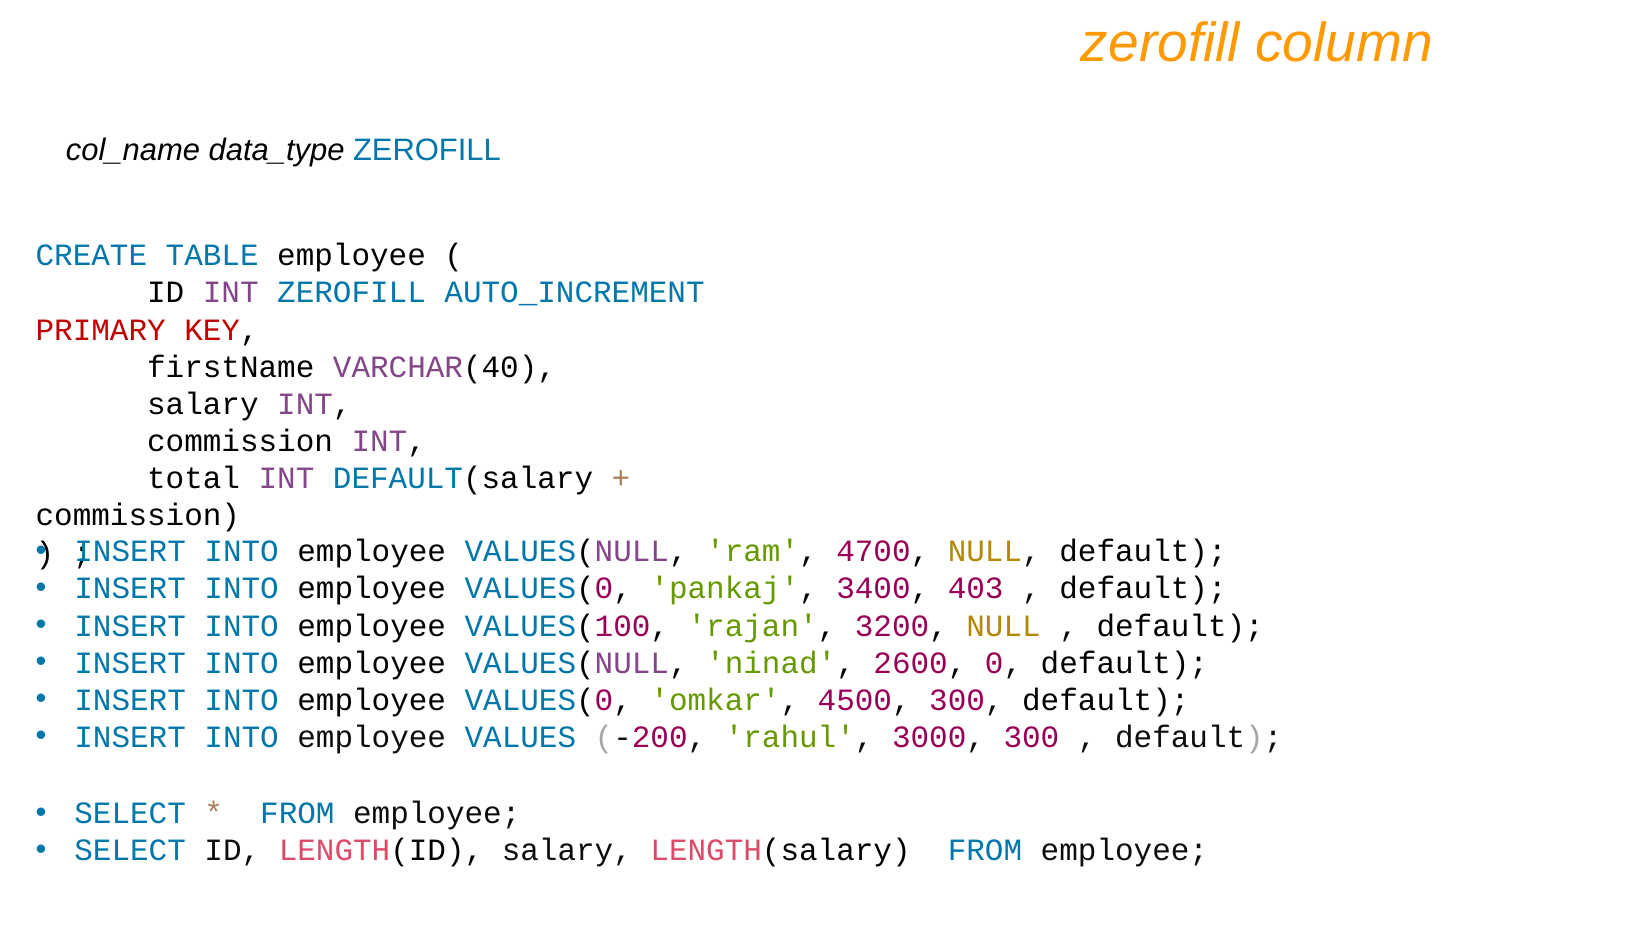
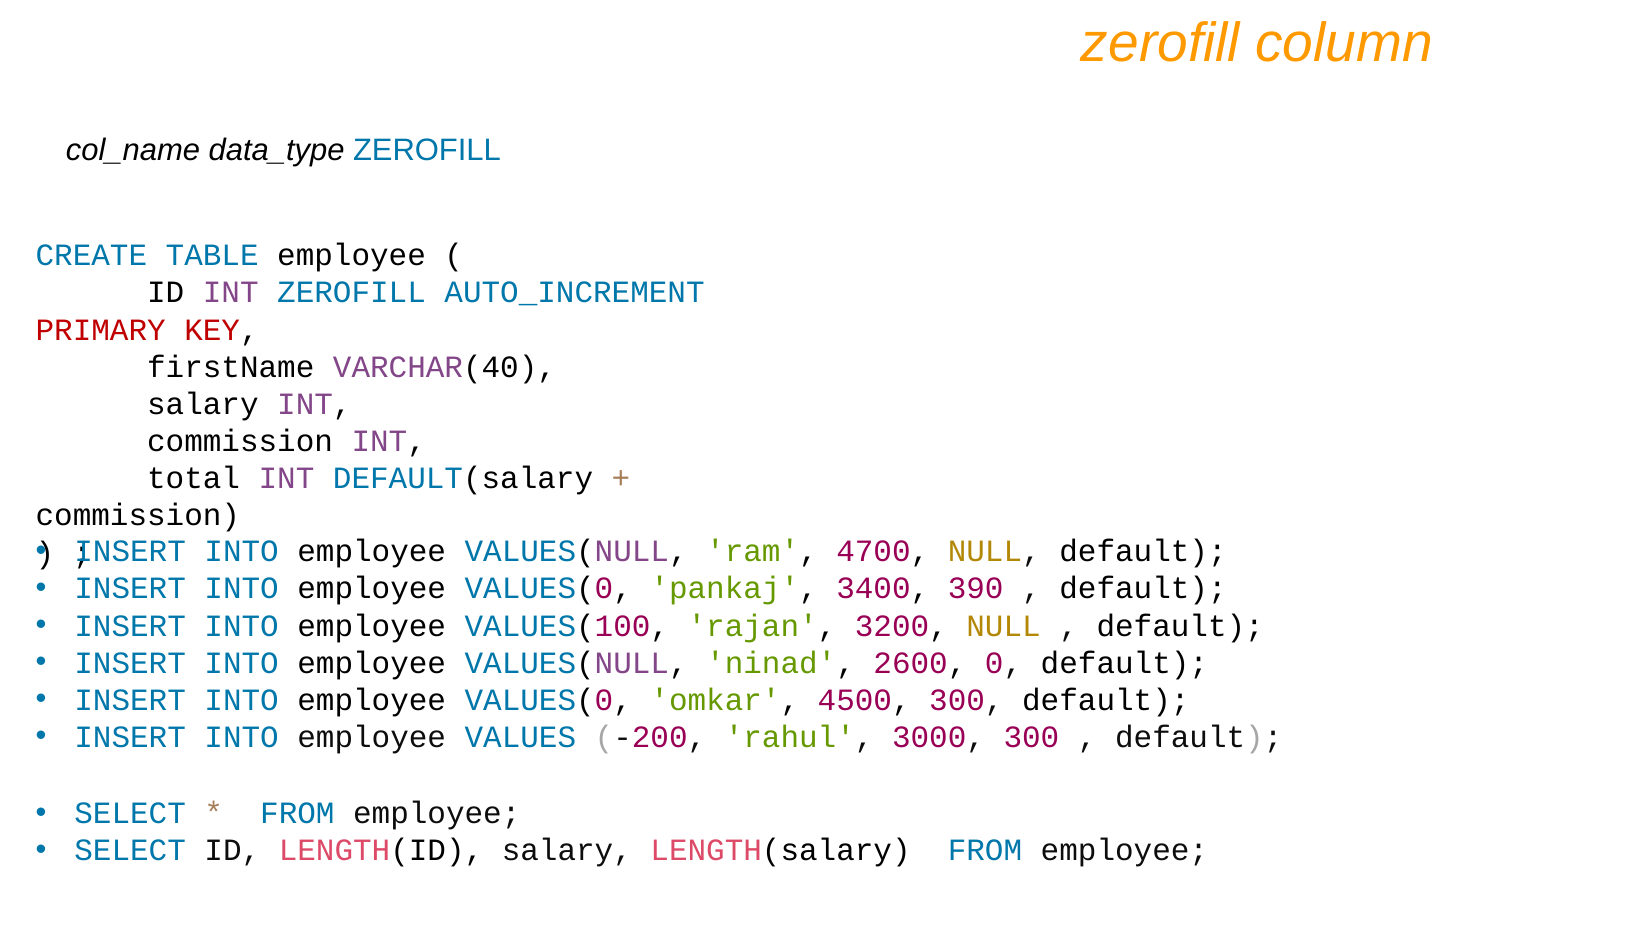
403: 403 -> 390 (976, 589)
